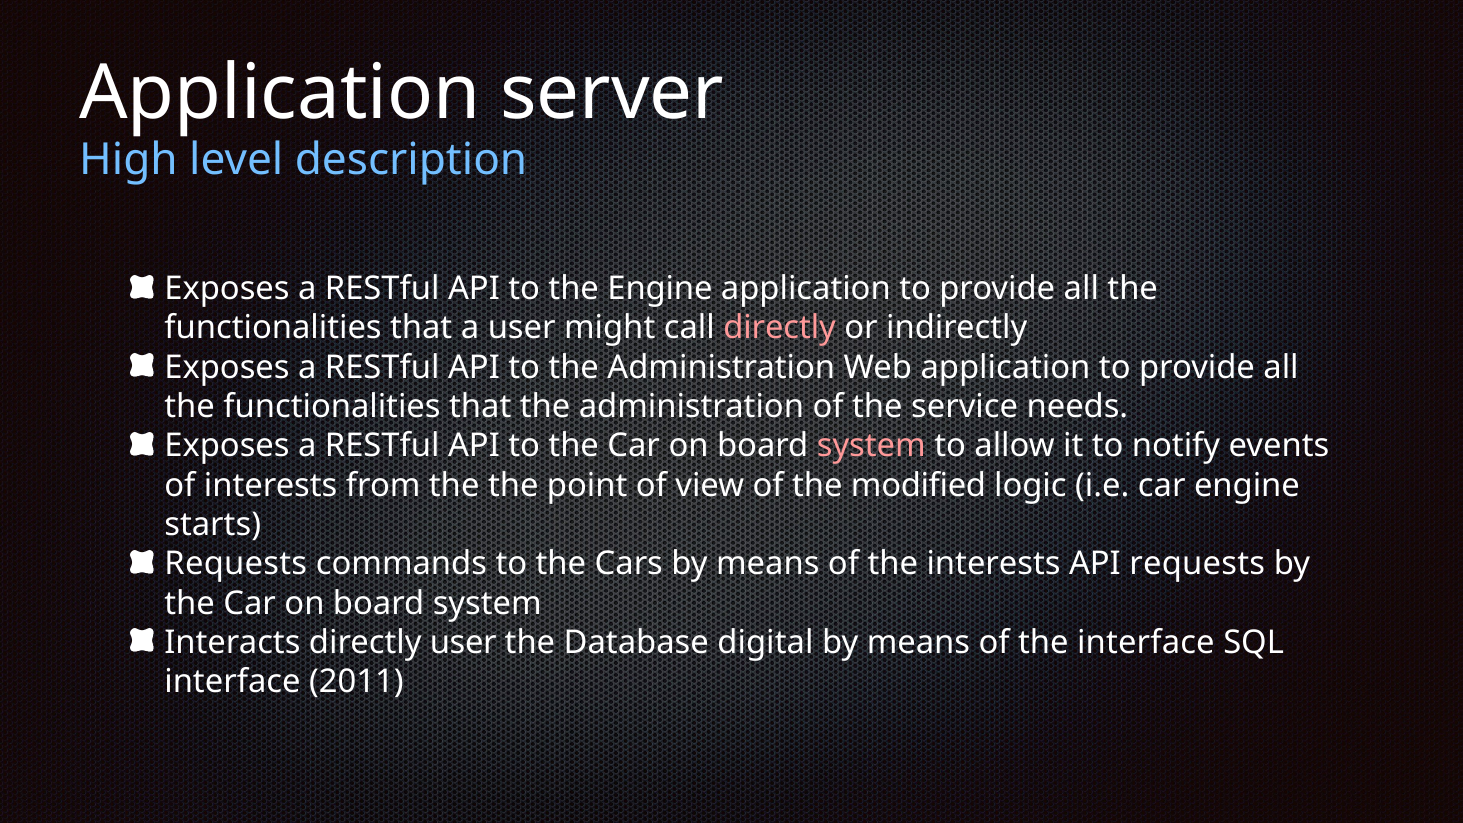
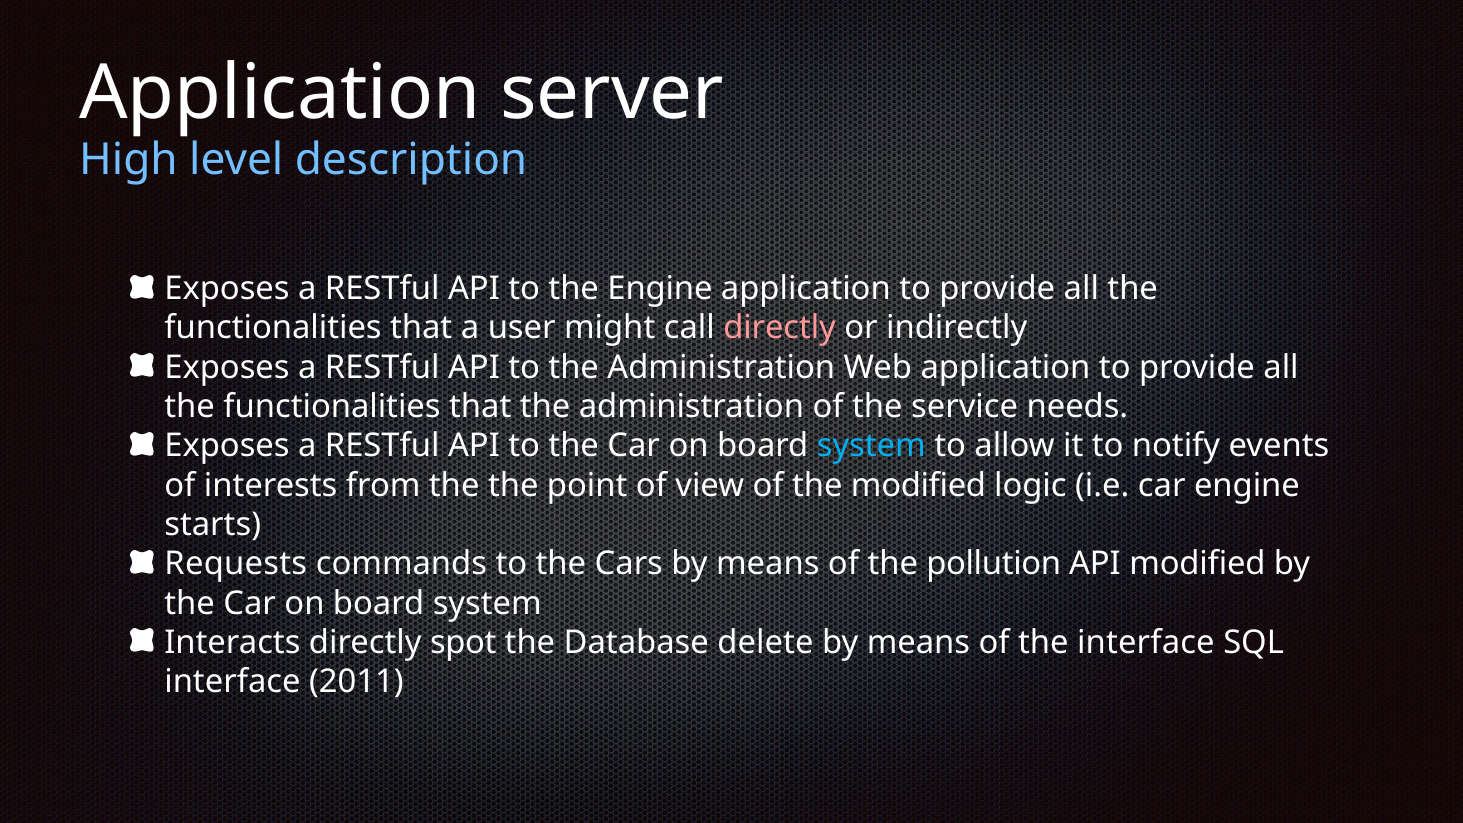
system colour: pink -> light blue (871, 446)
the interests: interests -> pollution (994, 564)
API requests: requests -> modified (1197, 564)
directly user: user -> spot (463, 643)
digital: digital -> delete (765, 643)
